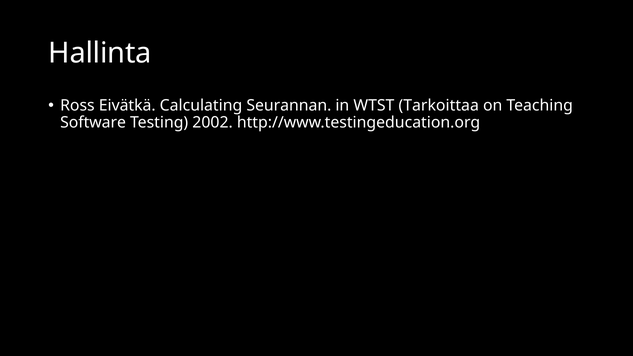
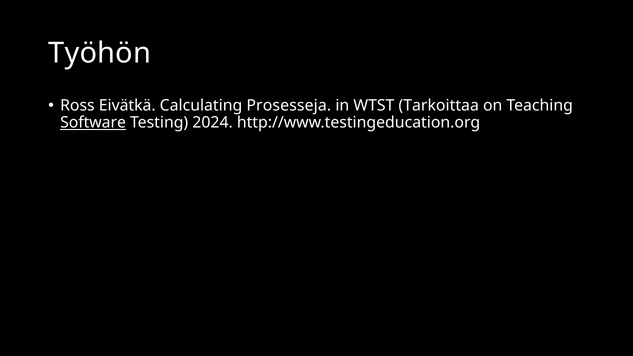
Hallinta: Hallinta -> Työhön (100, 53)
Seurannan: Seurannan -> Prosesseja (289, 106)
Software underline: none -> present (93, 123)
2002: 2002 -> 2024 (213, 123)
